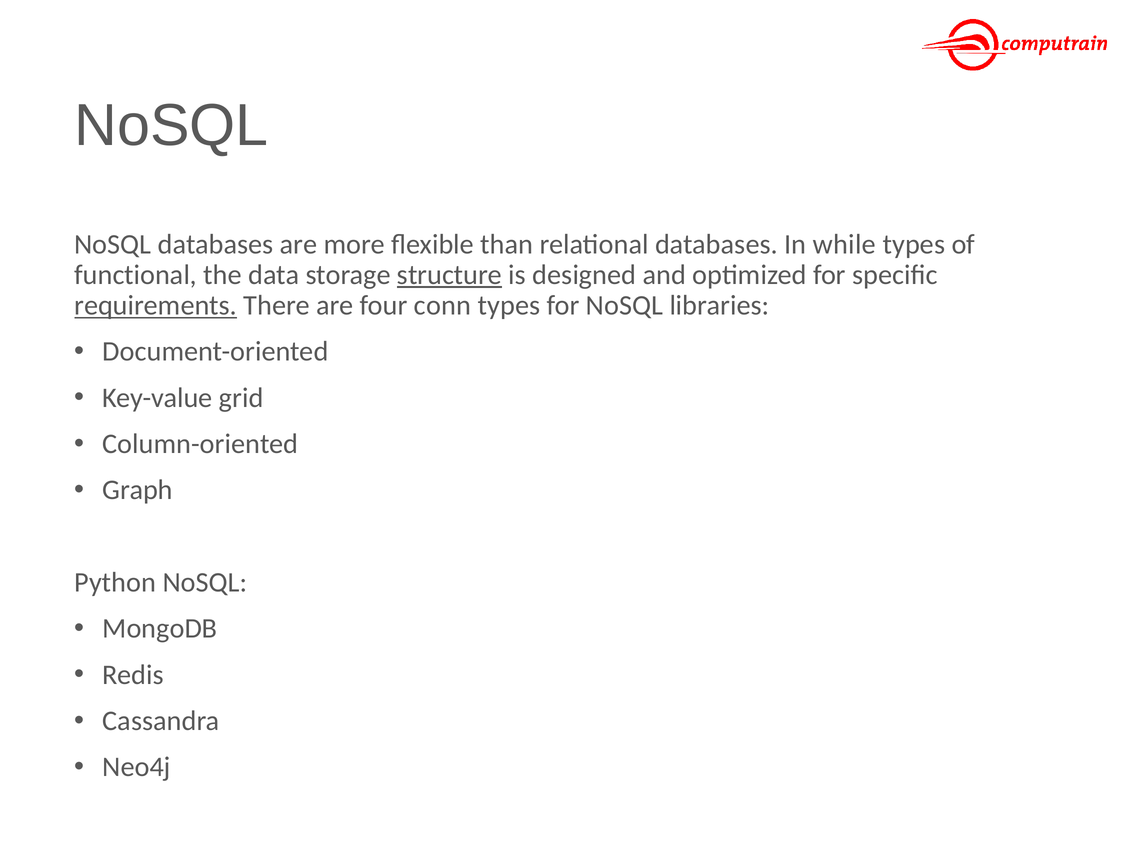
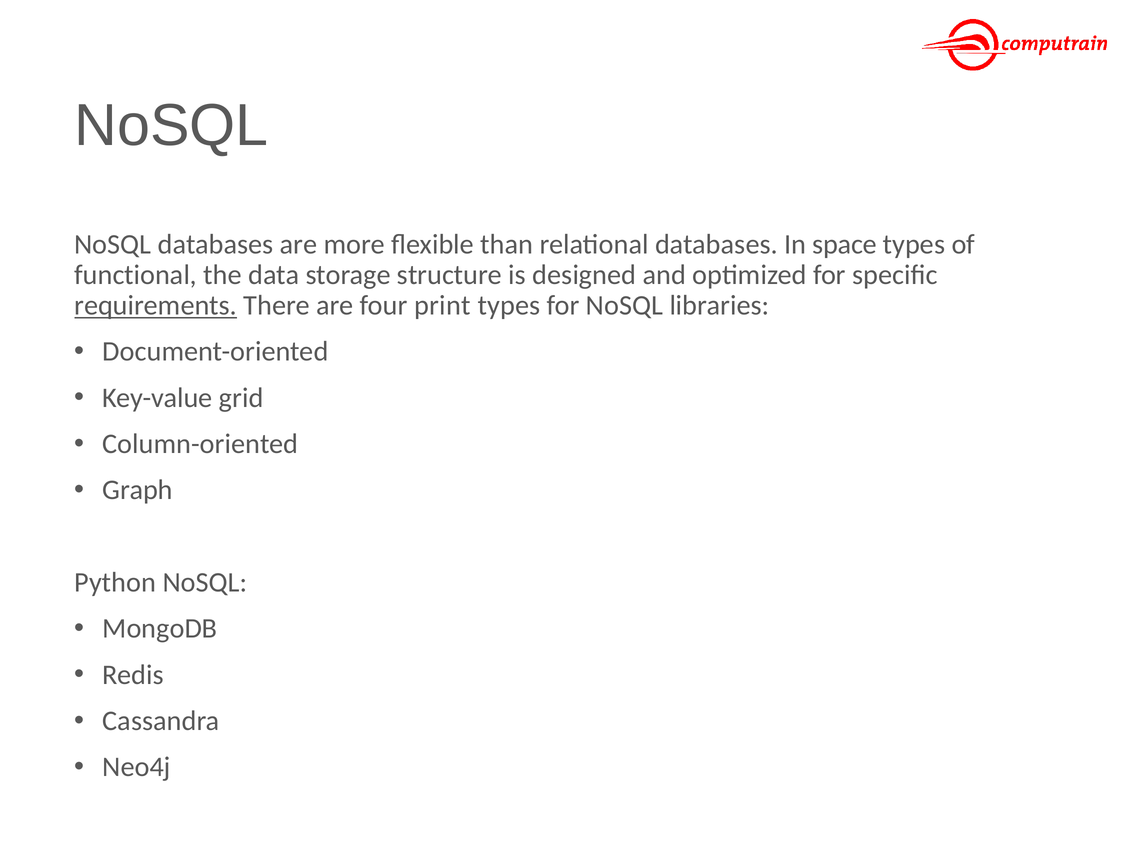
while: while -> space (845, 244)
structure underline: present -> none (450, 275)
conn: conn -> print (442, 306)
